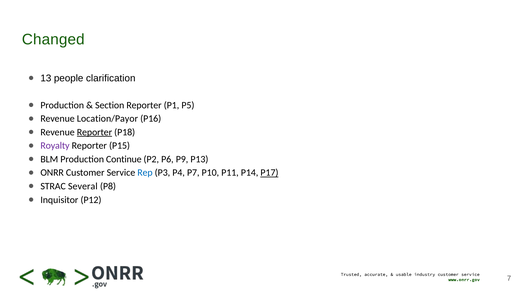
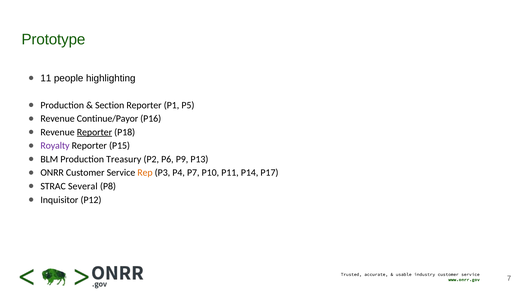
Changed: Changed -> Prototype (53, 40)
13: 13 -> 11 (46, 78)
clarification: clarification -> highlighting (111, 78)
Location/Payor: Location/Payor -> Continue/Payor (108, 119)
Continue: Continue -> Treasury (124, 159)
Rep colour: blue -> orange (145, 173)
P17 underline: present -> none (269, 173)
